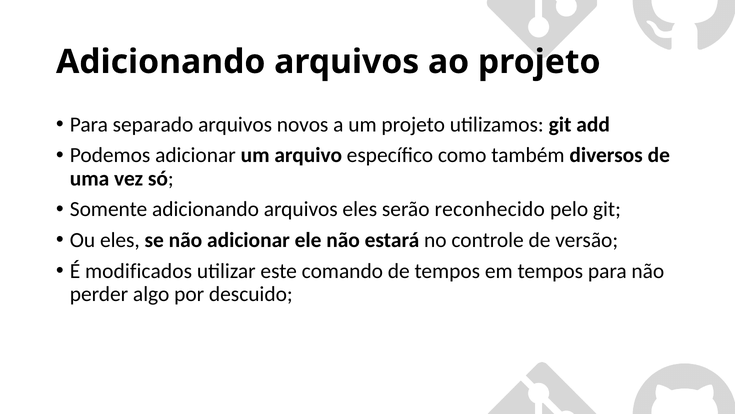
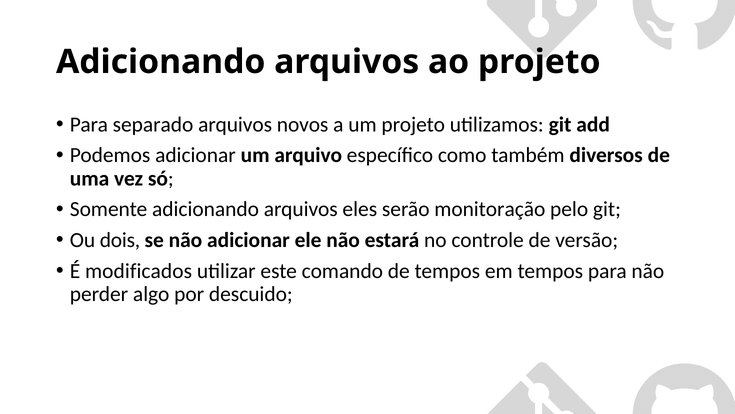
reconhecido: reconhecido -> monitoração (490, 209)
Ou eles: eles -> dois (120, 240)
